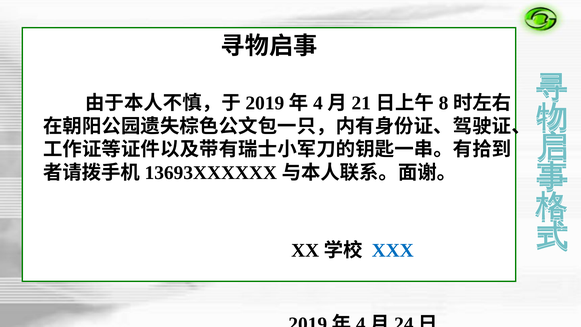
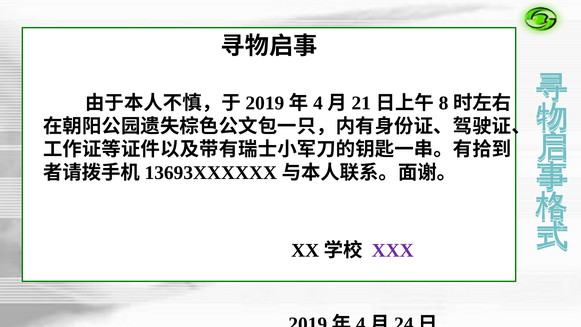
XXX colour: blue -> purple (393, 250)
